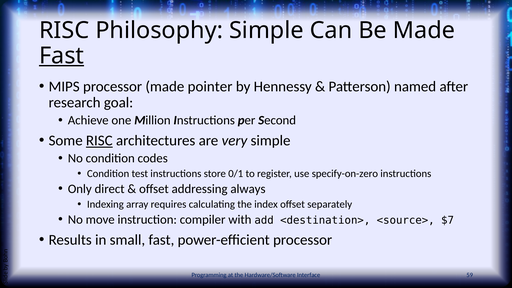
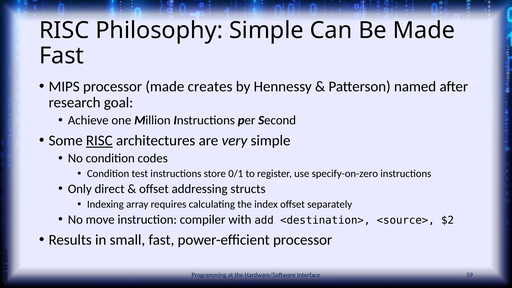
Fast underline: present -> none (62, 56)
pointer: pointer -> creates (210, 87)
always: always -> structs (248, 189)
$7: $7 -> $2 (448, 220)
